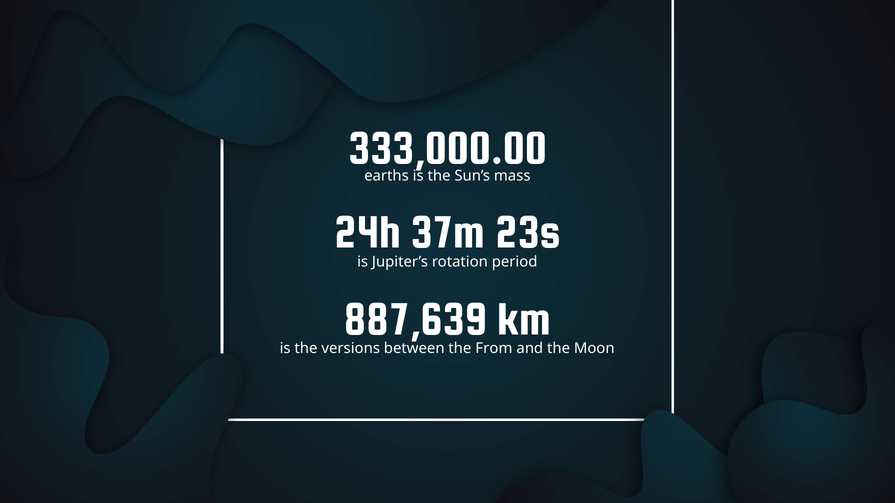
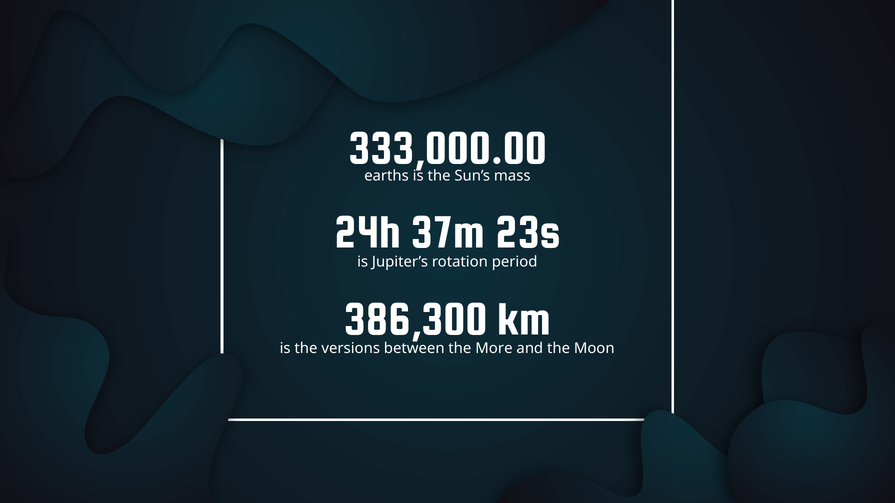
887,639: 887,639 -> 386,300 (415, 319)
From: From -> More (494, 348)
